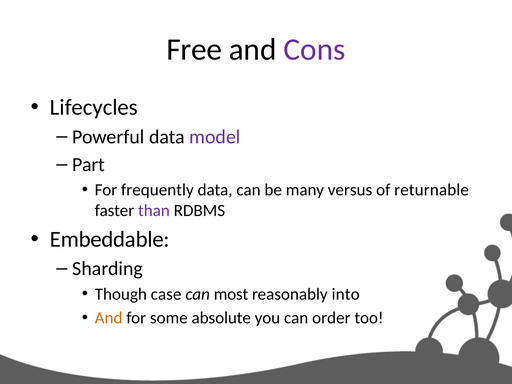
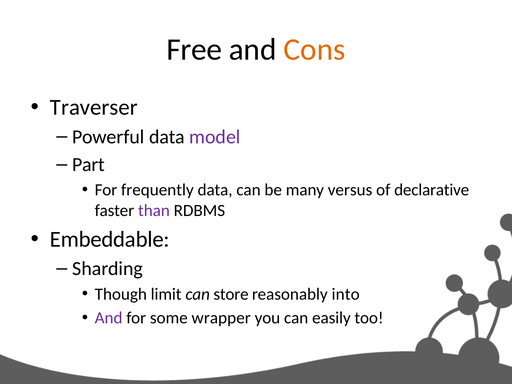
Cons colour: purple -> orange (314, 50)
Lifecycles: Lifecycles -> Traverser (94, 107)
returnable: returnable -> declarative (432, 190)
case: case -> limit (166, 294)
most: most -> store (231, 294)
And colour: orange -> purple (109, 318)
absolute: absolute -> wrapper (221, 318)
order: order -> easily (331, 318)
